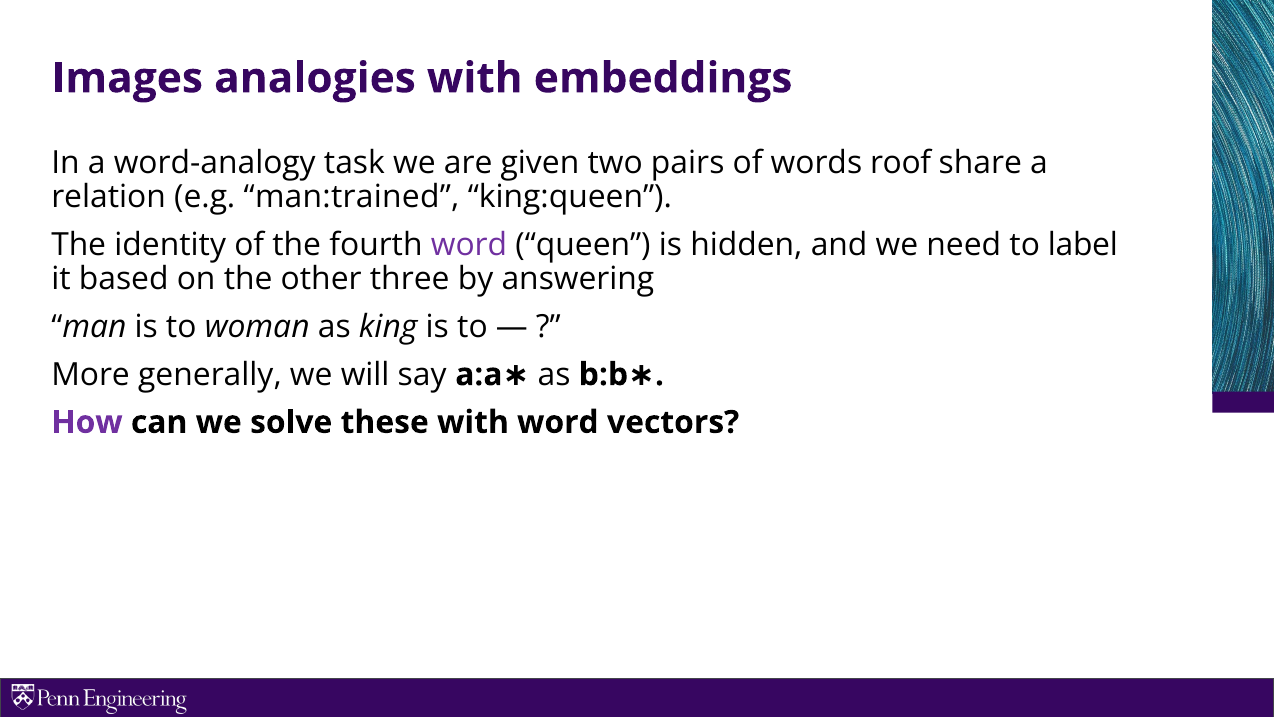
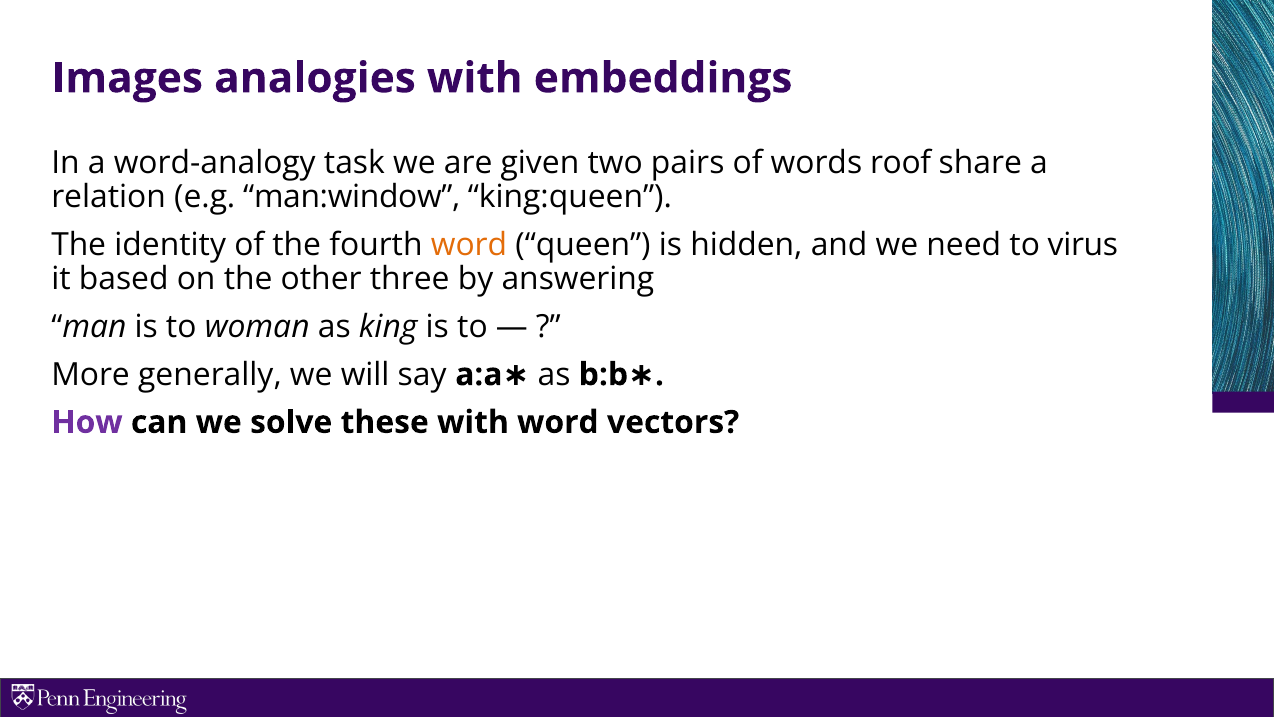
man:trained: man:trained -> man:window (352, 197)
word colour: purple -> orange (469, 245)
label: label -> virus (1083, 245)
